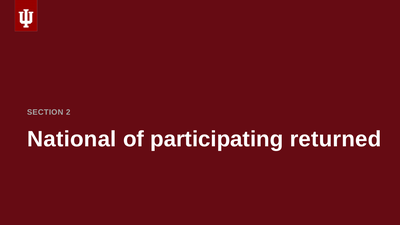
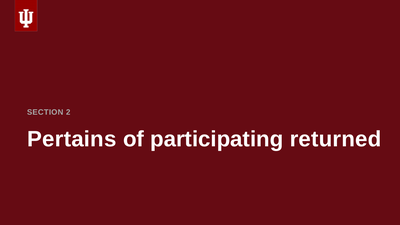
National: National -> Pertains (72, 139)
